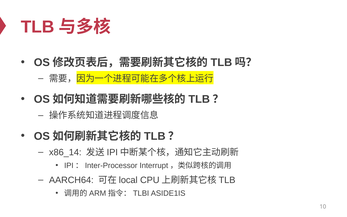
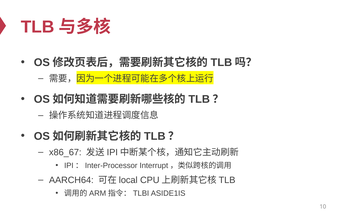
x86_14: x86_14 -> x86_67 (65, 152)
